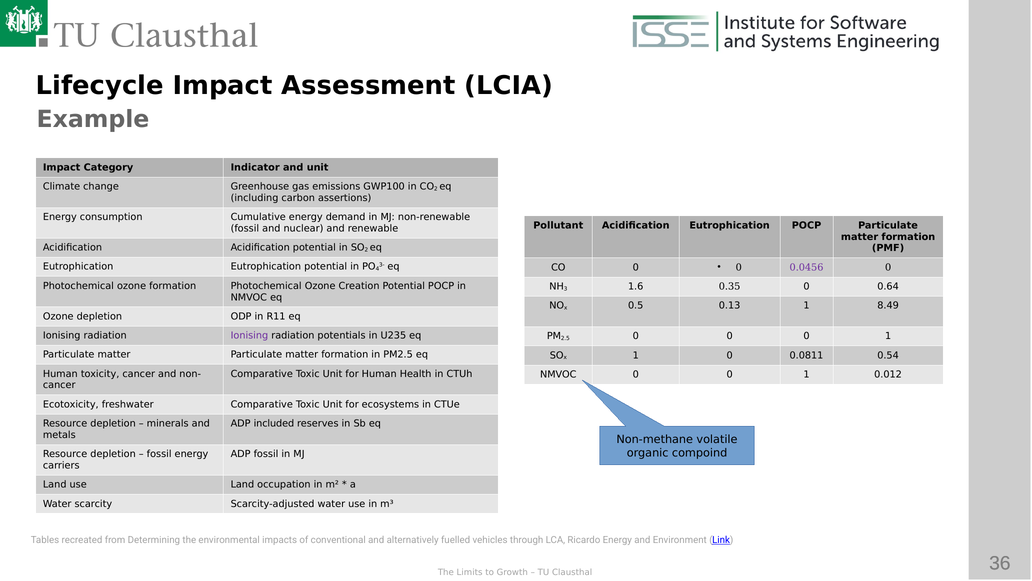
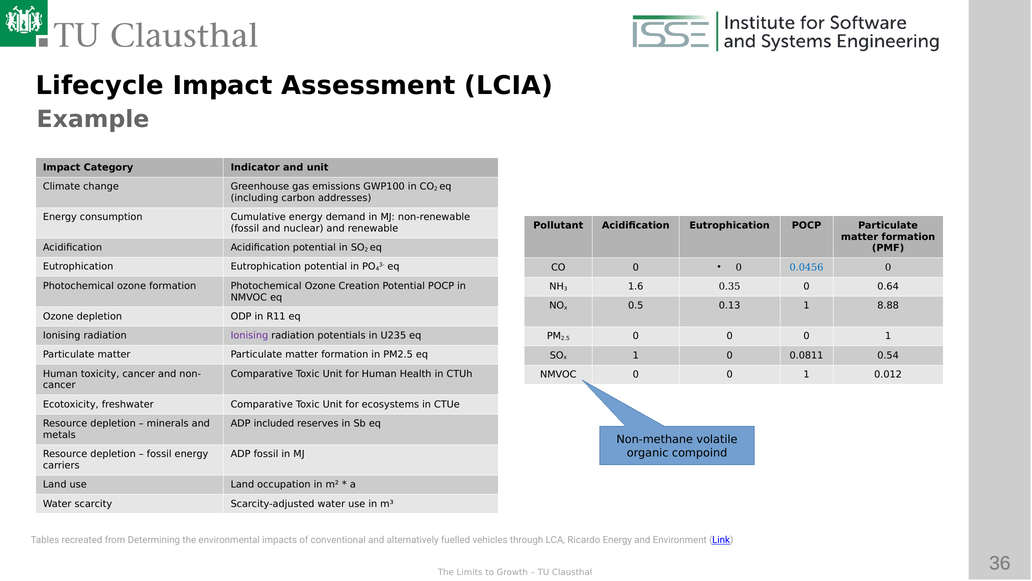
assertions: assertions -> addresses (345, 198)
0.0456 colour: purple -> blue (807, 267)
8.49: 8.49 -> 8.88 (888, 305)
